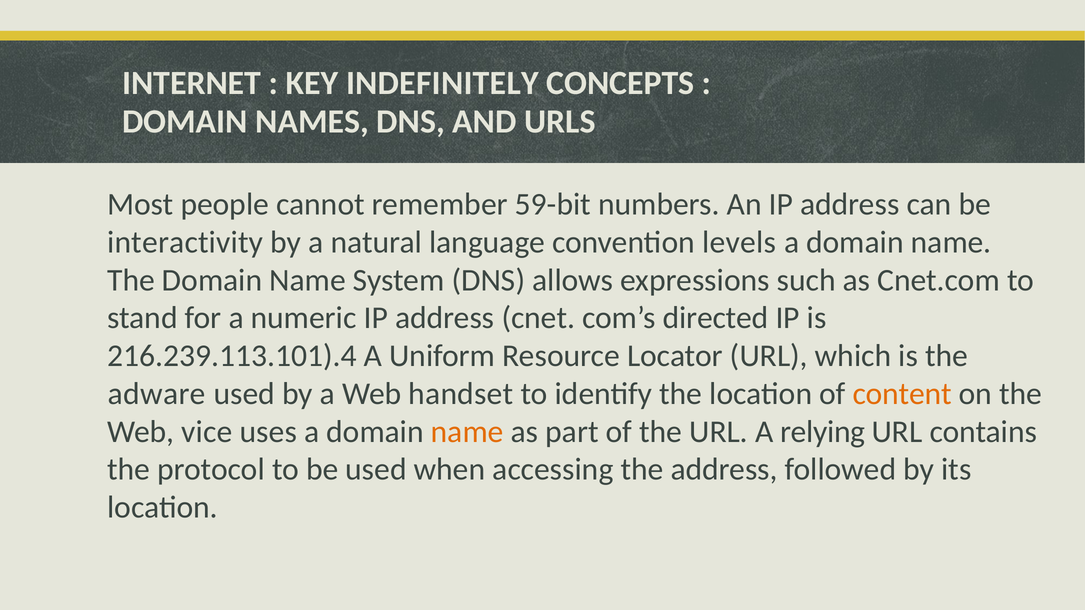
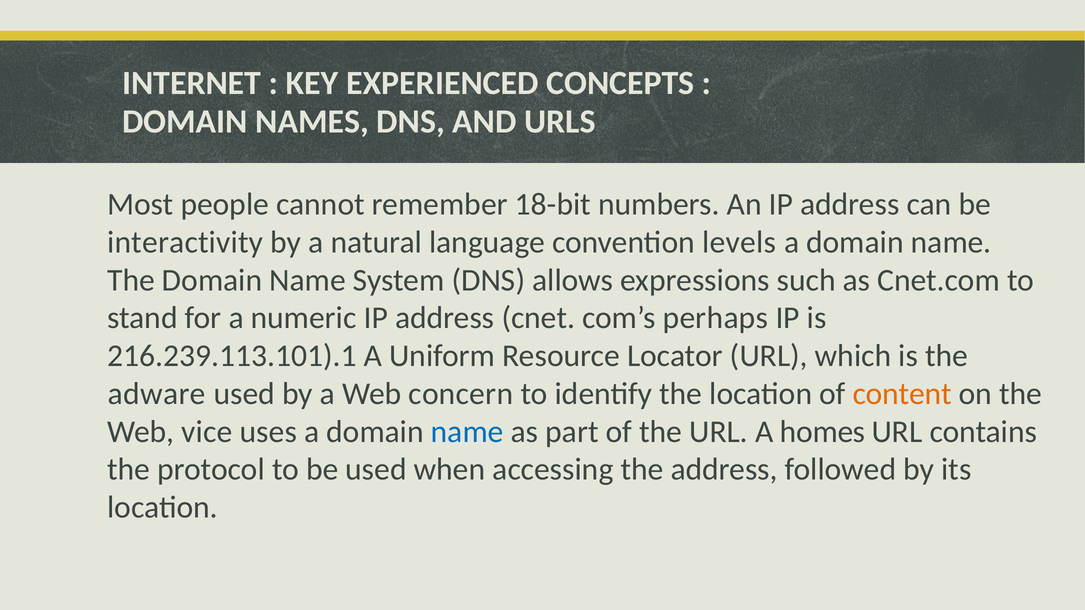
INDEFINITELY: INDEFINITELY -> EXPERIENCED (442, 83)
59-bit: 59-bit -> 18-bit (553, 204)
directed: directed -> perhaps (715, 318)
216.239.113.101).4: 216.239.113.101).4 -> 216.239.113.101).1 (232, 356)
handset: handset -> concern (461, 394)
name colour: orange -> blue (467, 432)
relying: relying -> homes (823, 432)
